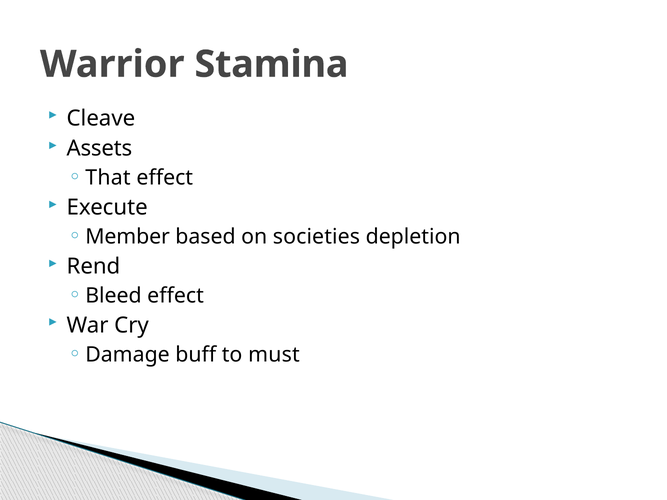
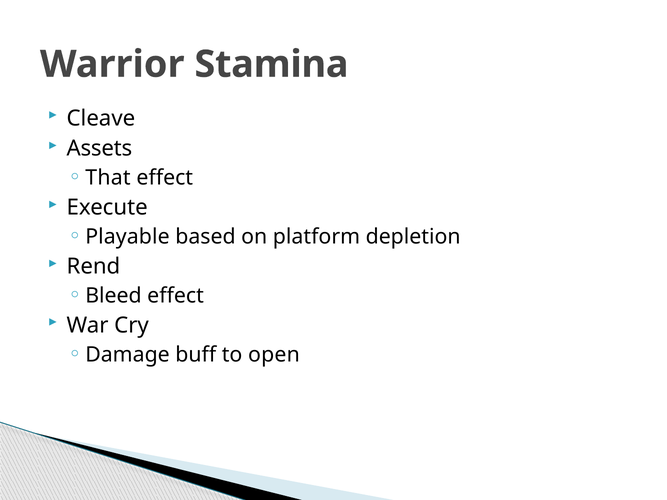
Member: Member -> Playable (127, 237)
societies: societies -> platform (316, 237)
must: must -> open (274, 355)
